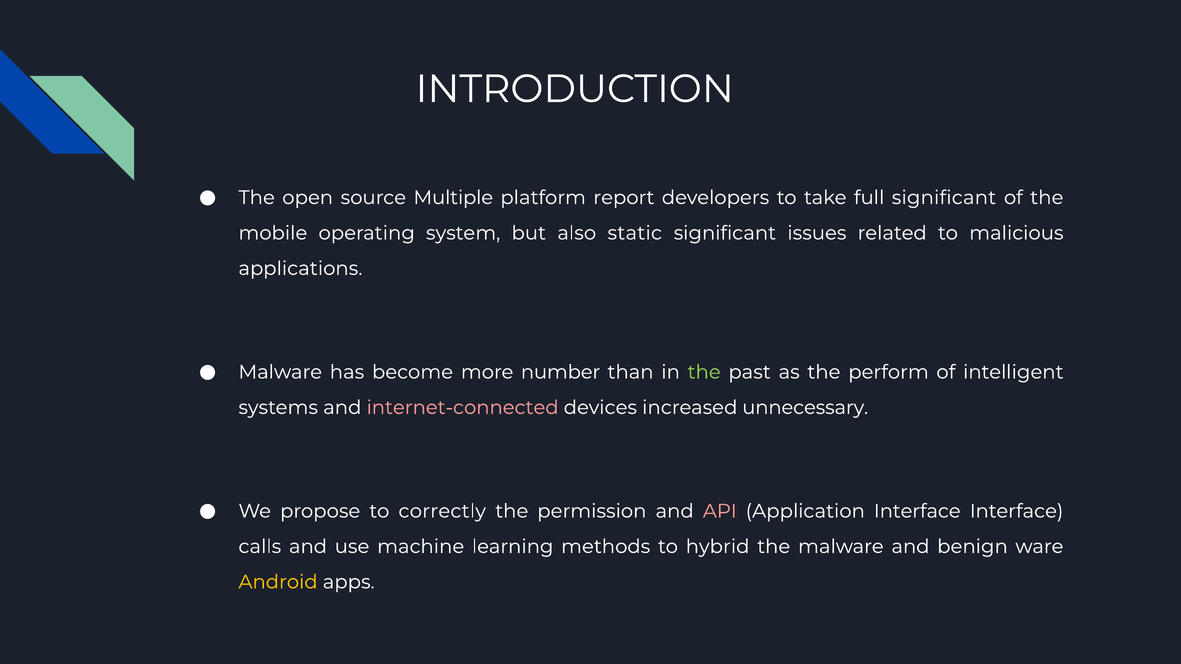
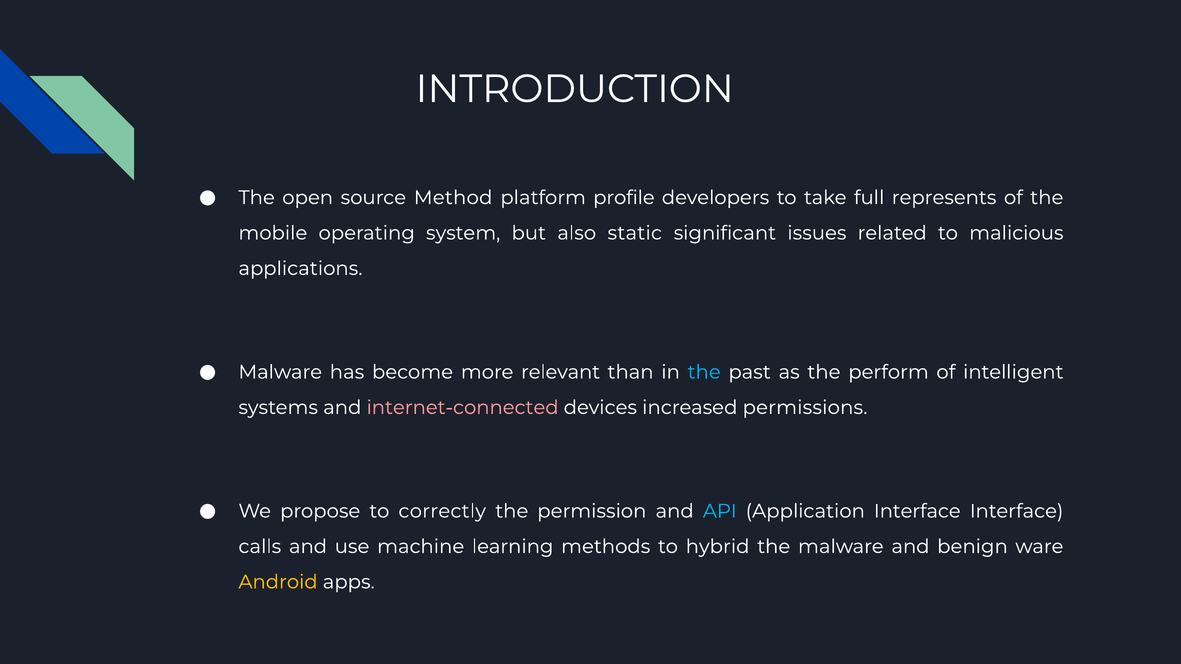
Multiple: Multiple -> Method (453, 198)
report: report -> profile (624, 198)
full significant: significant -> represents (944, 198)
number: number -> relevant (561, 372)
the colour: light green -> light blue (704, 372)
unnecessary: unnecessary -> permissions (805, 408)
API colour: pink -> light blue (720, 511)
